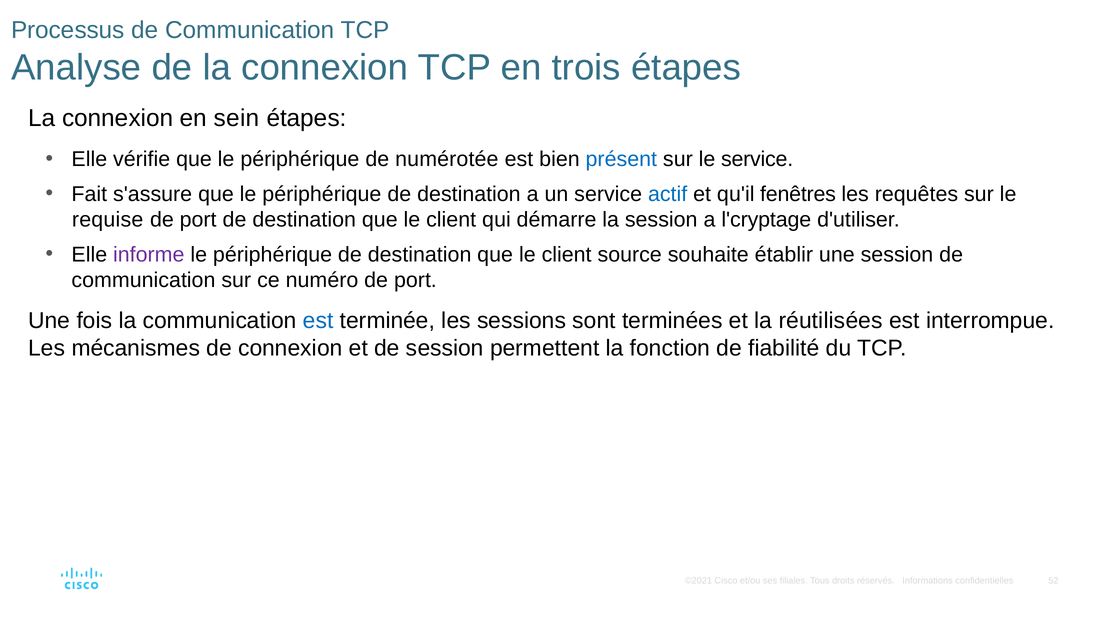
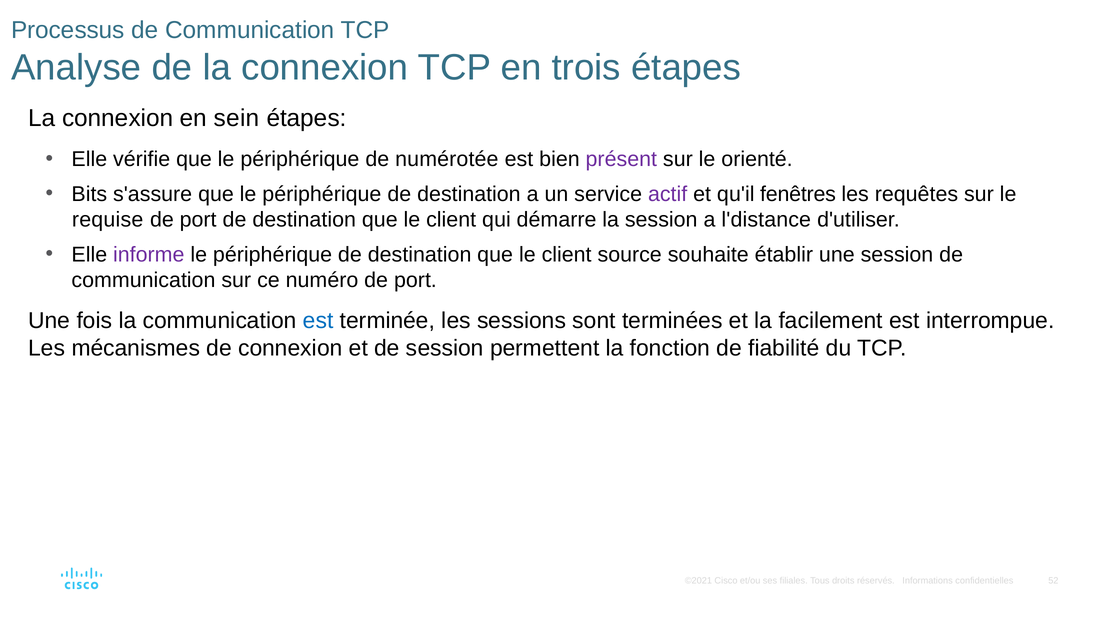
présent colour: blue -> purple (621, 159)
le service: service -> orienté (757, 159)
Fait: Fait -> Bits (89, 194)
actif colour: blue -> purple (668, 194)
l'cryptage: l'cryptage -> l'distance (766, 220)
réutilisées: réutilisées -> facilement (831, 321)
